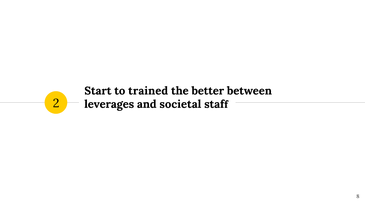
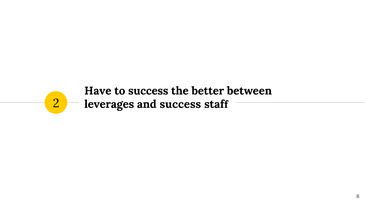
Start: Start -> Have (98, 91)
to trained: trained -> success (148, 91)
and societal: societal -> success (180, 104)
